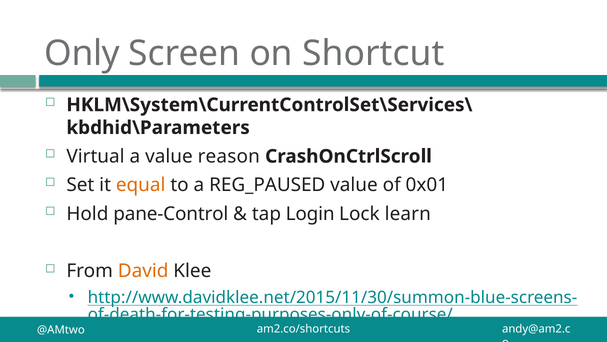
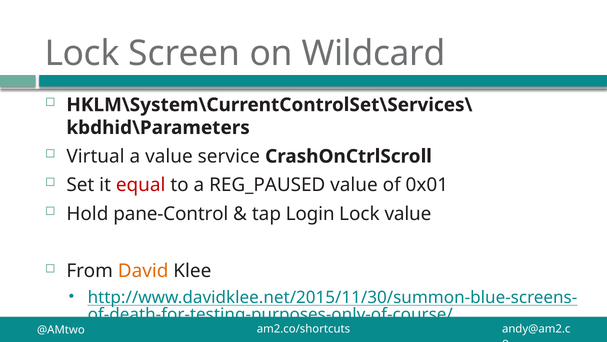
Only: Only -> Lock (82, 54)
Shortcut: Shortcut -> Wildcard (373, 54)
reason: reason -> service (229, 156)
equal colour: orange -> red (141, 185)
Lock learn: learn -> value (408, 213)
